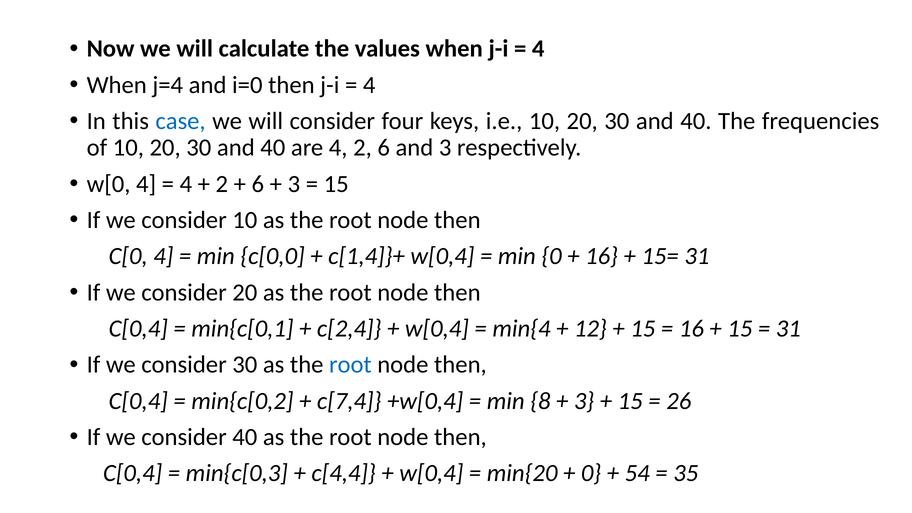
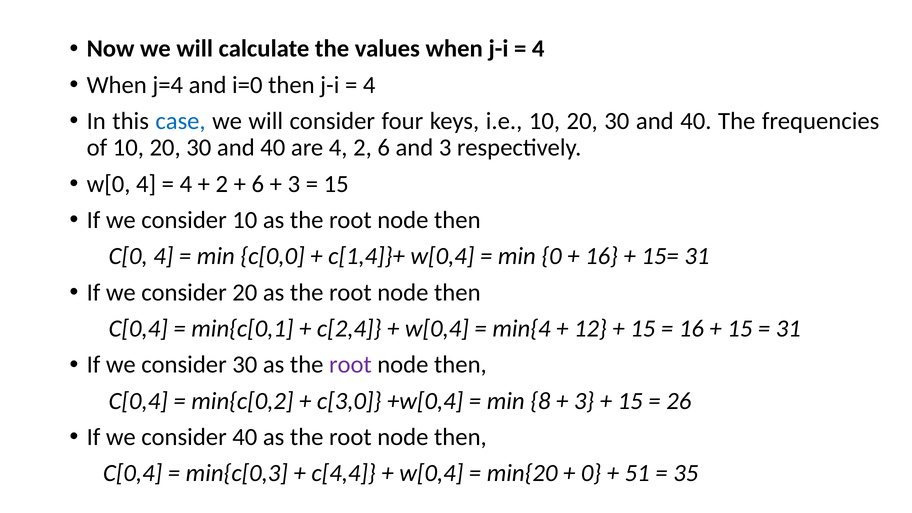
root colour: blue -> purple (350, 365)
c[7,4: c[7,4 -> c[3,0 (349, 401)
54: 54 -> 51 (637, 473)
